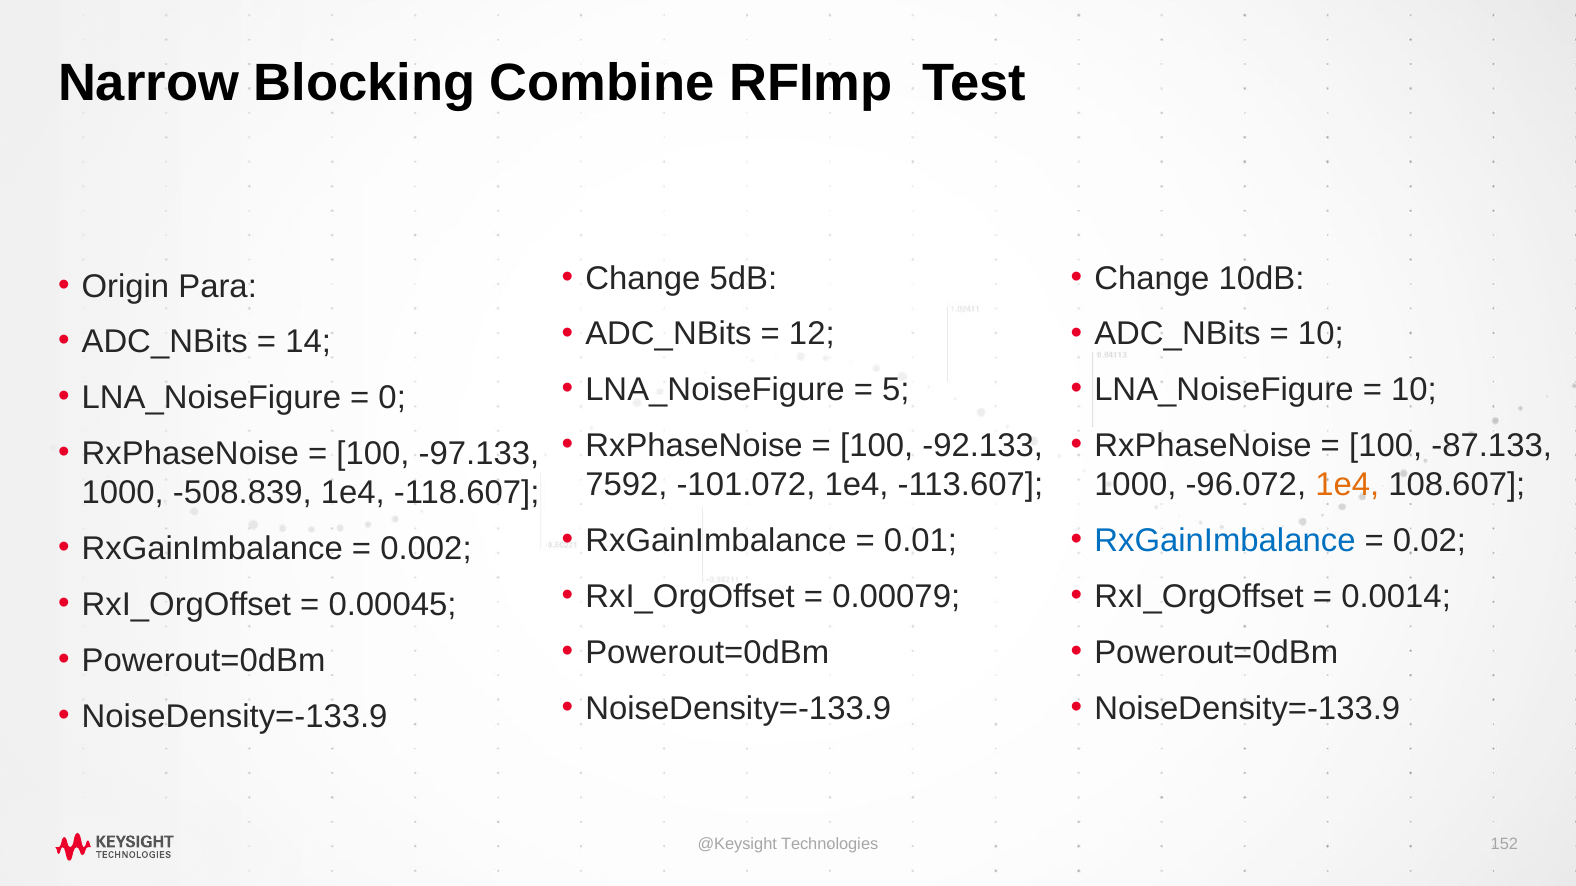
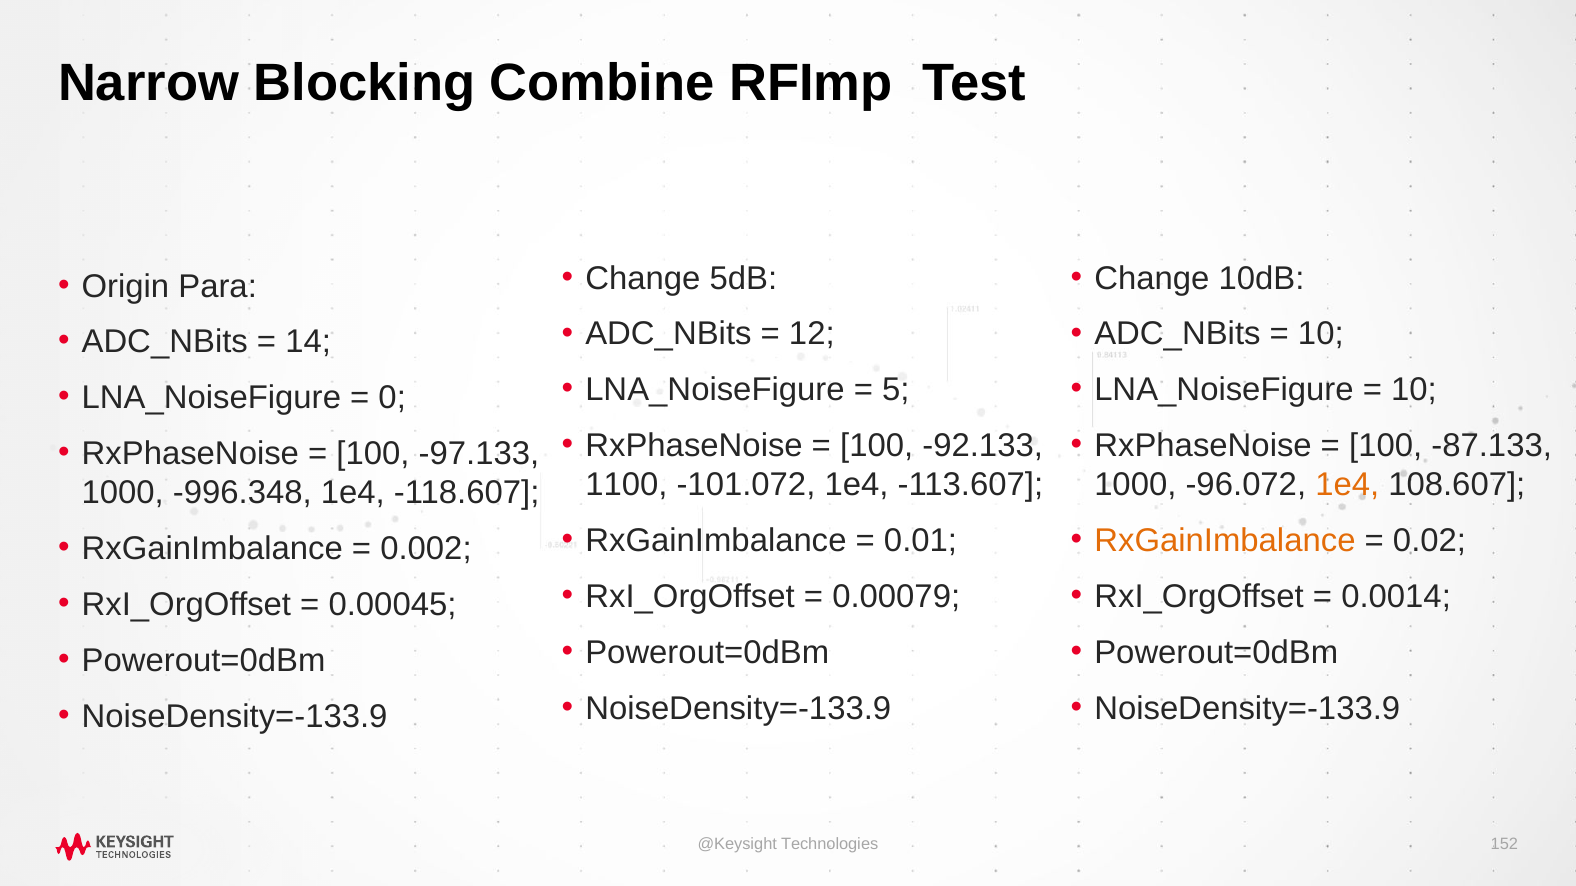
7592: 7592 -> 1100 (626, 485)
-508.839: -508.839 -> -996.348 (242, 493)
RxGainImbalance colour: blue -> orange (1225, 541)
